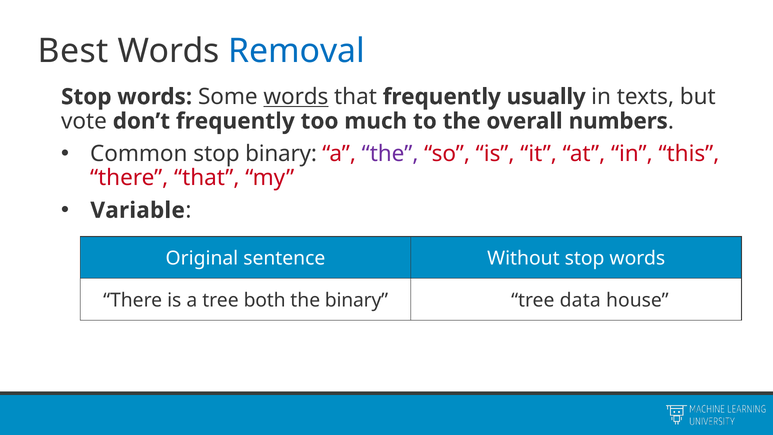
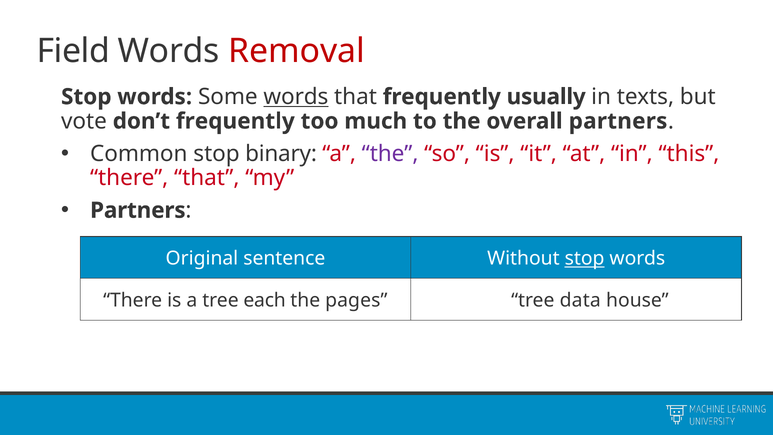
Best: Best -> Field (73, 51)
Removal colour: blue -> red (297, 51)
overall numbers: numbers -> partners (618, 121)
Variable: Variable -> Partners (138, 210)
stop underline: none -> present (585, 258)
both: both -> each (265, 300)
the binary: binary -> pages (356, 300)
